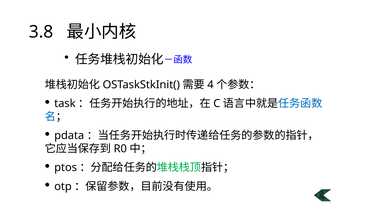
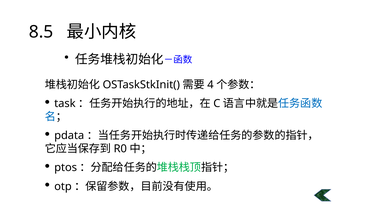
3.8: 3.8 -> 8.5 (41, 32)
